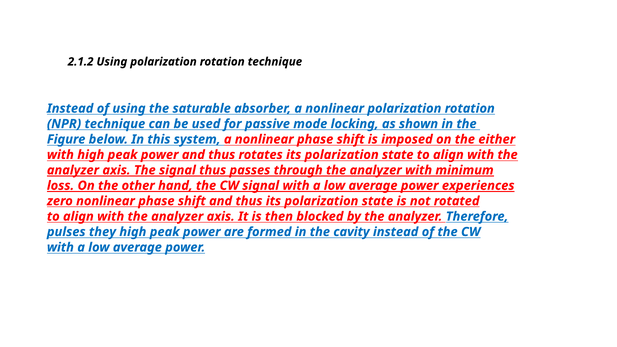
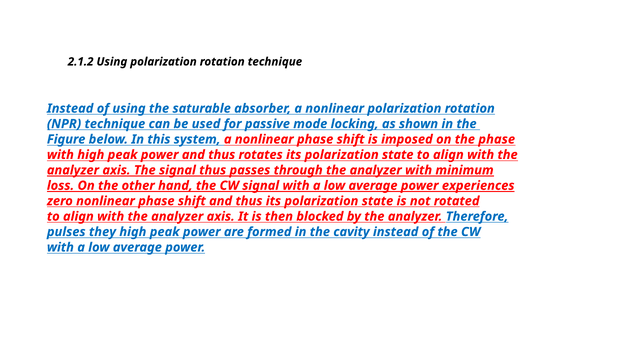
the either: either -> phase (497, 139)
